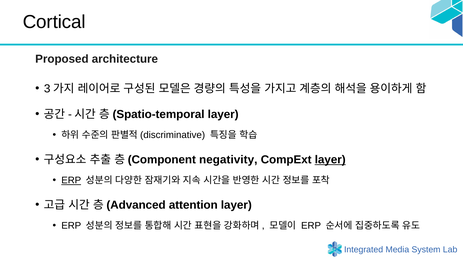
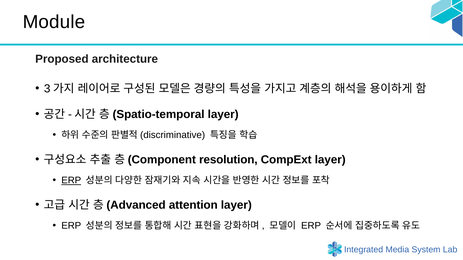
Cortical: Cortical -> Module (54, 22)
negativity: negativity -> resolution (228, 160)
layer underline: present -> none (330, 160)
